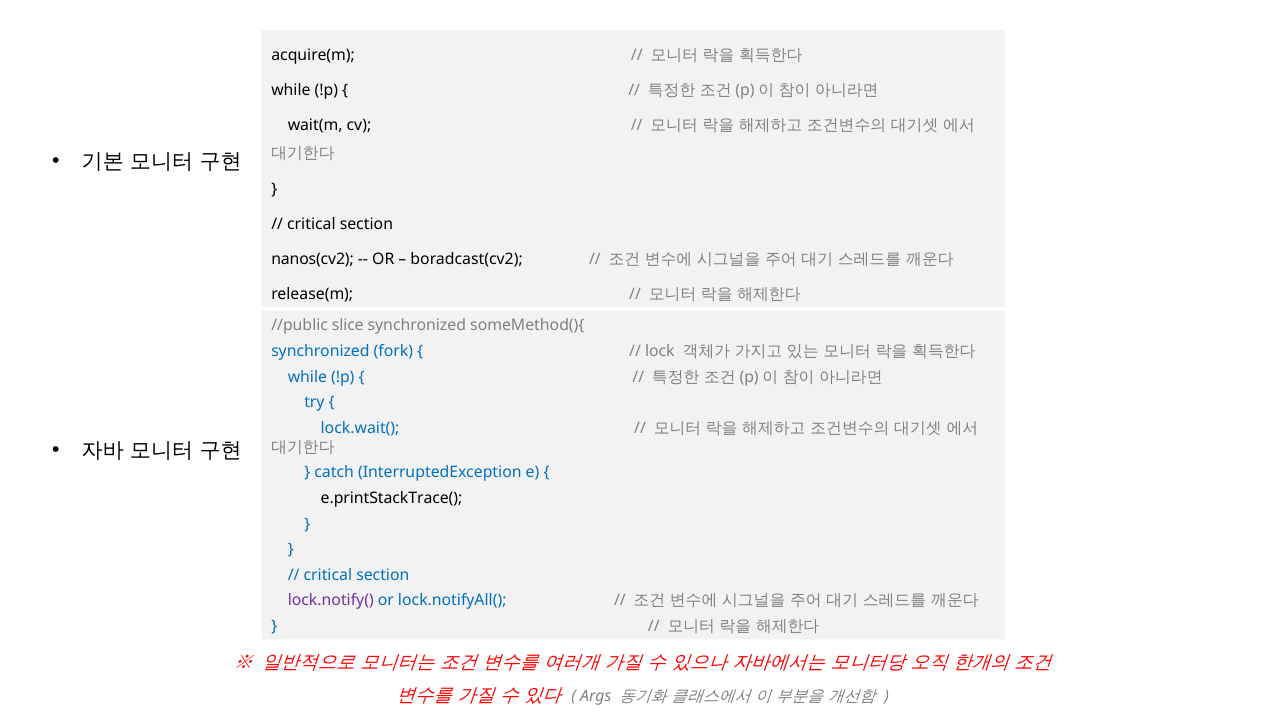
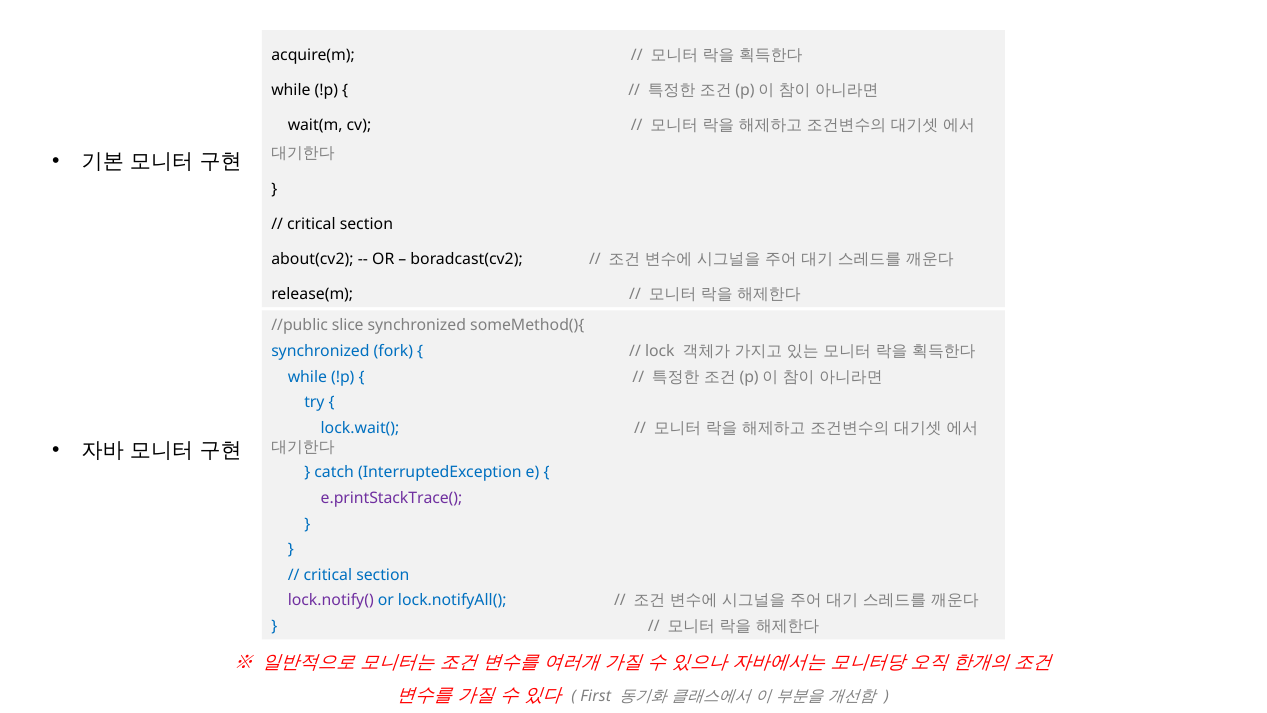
nanos(cv2: nanos(cv2 -> about(cv2 (312, 259)
e.printStackTrace( colour: black -> purple (392, 498)
Args: Args -> First (596, 696)
